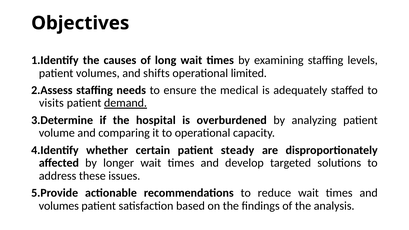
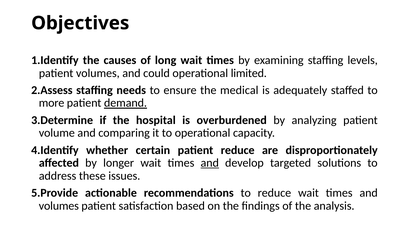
shifts: shifts -> could (157, 73)
visits: visits -> more (52, 103)
patient steady: steady -> reduce (238, 150)
and underline: none -> present (210, 163)
